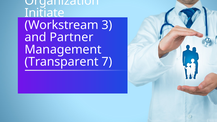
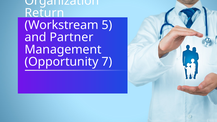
Initiate: Initiate -> Return (44, 13)
3: 3 -> 5 (107, 25)
Transparent: Transparent -> Opportunity (62, 62)
